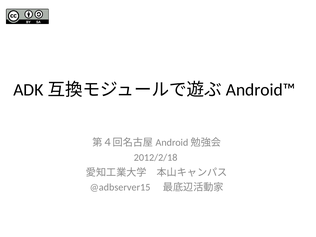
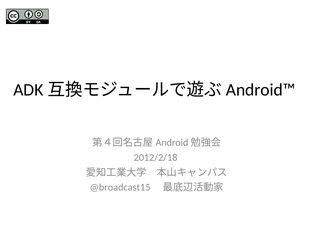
@adbserver15: @adbserver15 -> @broadcast15 (120, 187)
